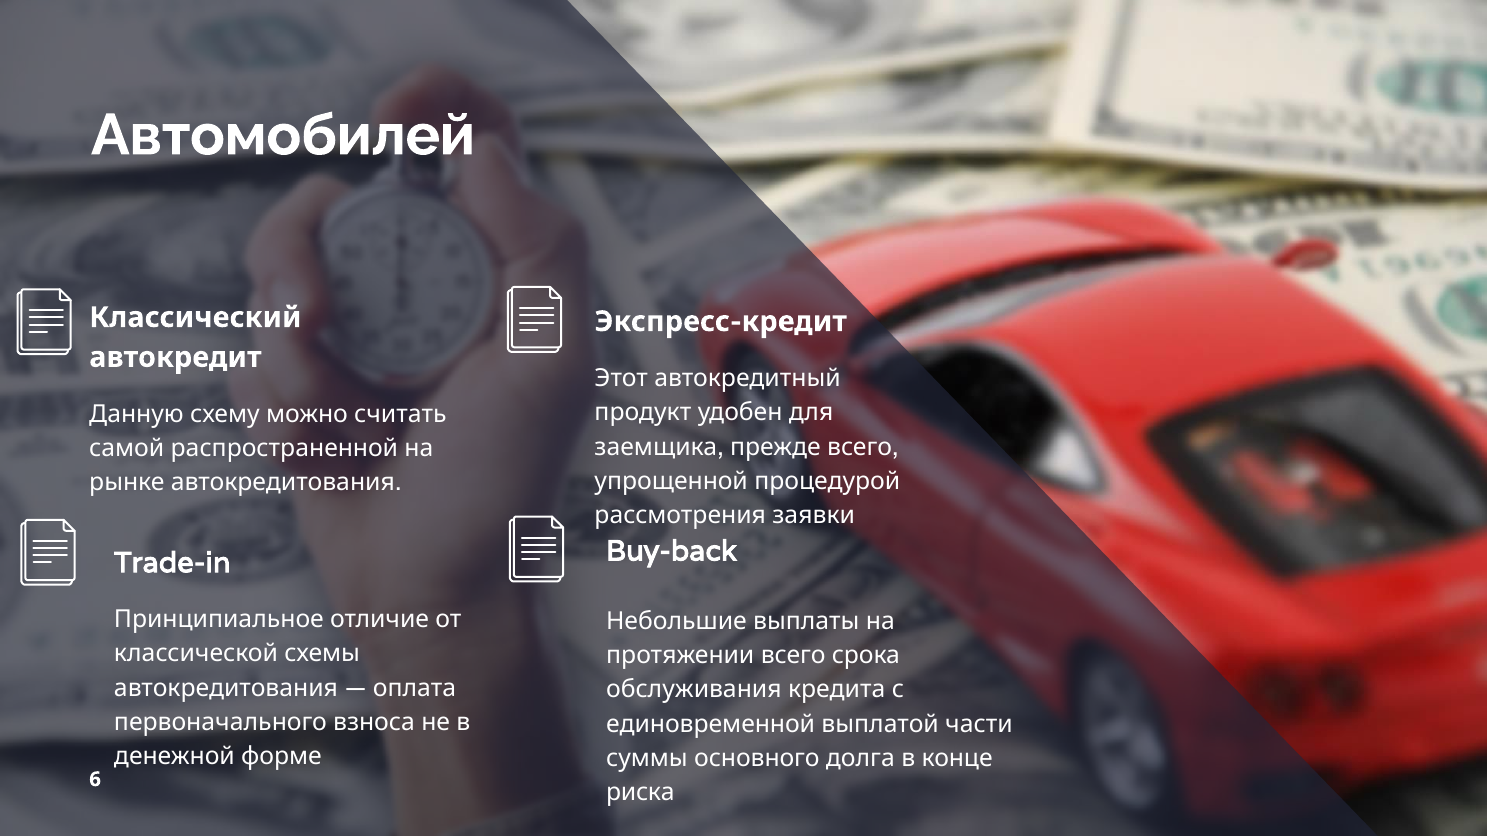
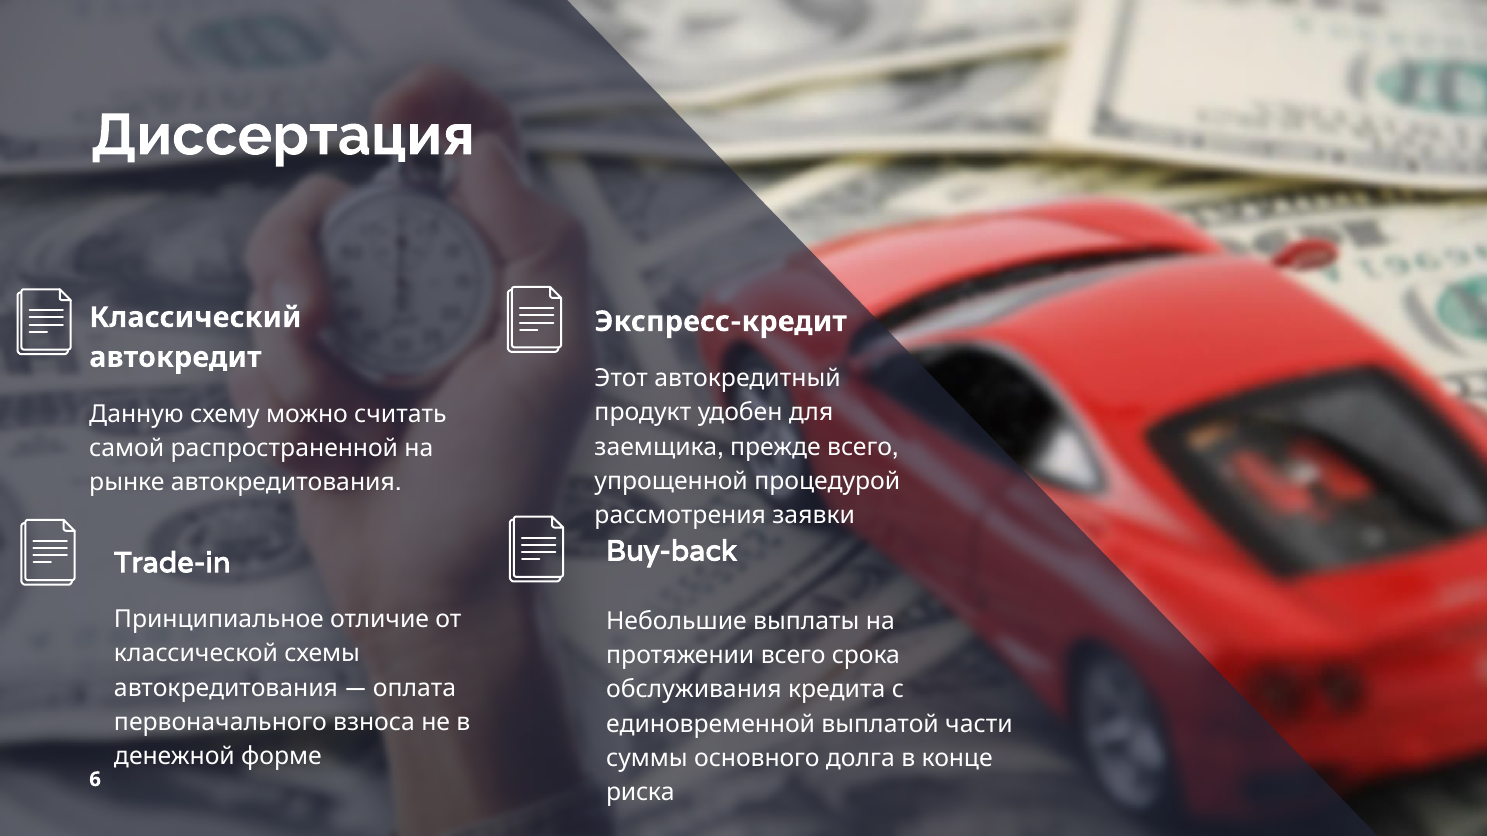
Автомобилей: Автомобилей -> Диссертация (283, 135)
